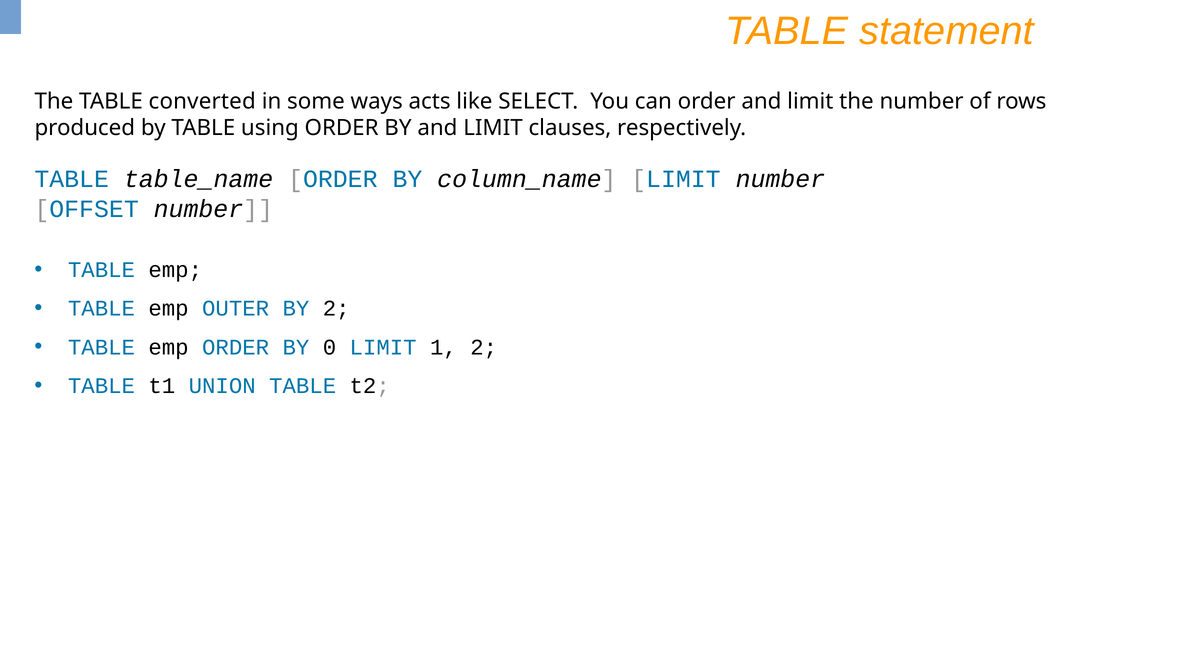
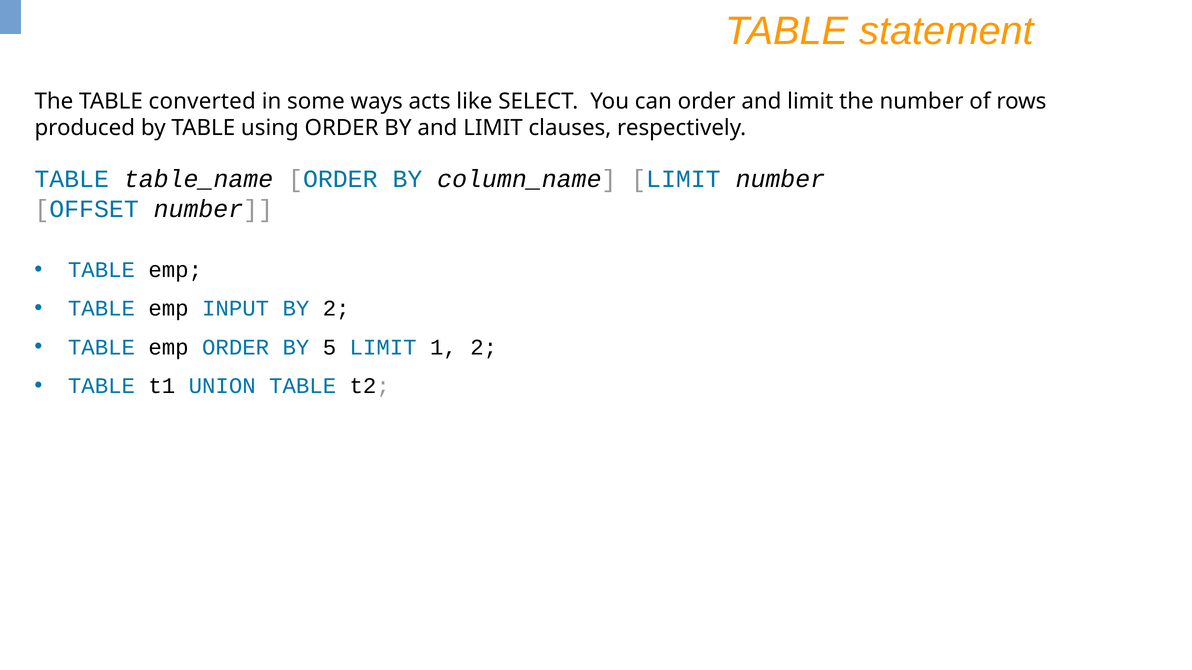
OUTER: OUTER -> INPUT (236, 309)
0: 0 -> 5 (329, 348)
